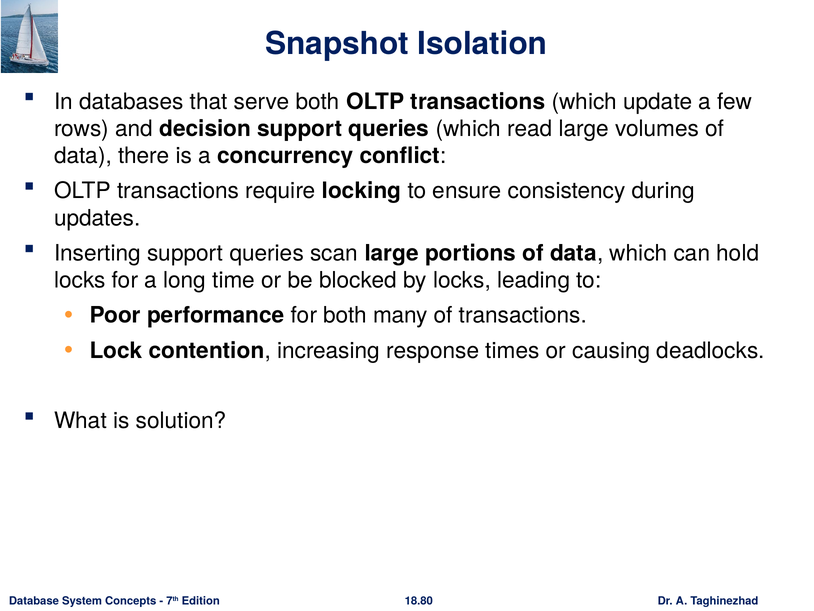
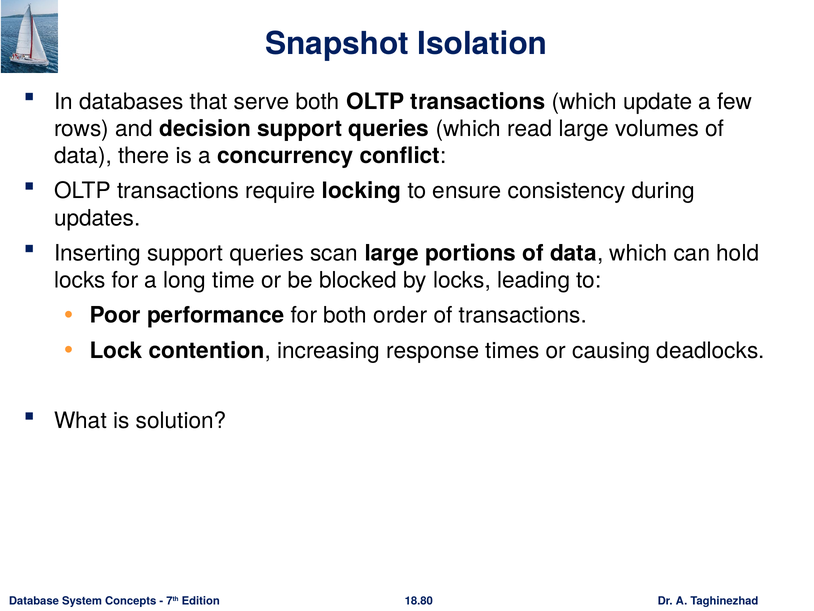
many: many -> order (400, 315)
